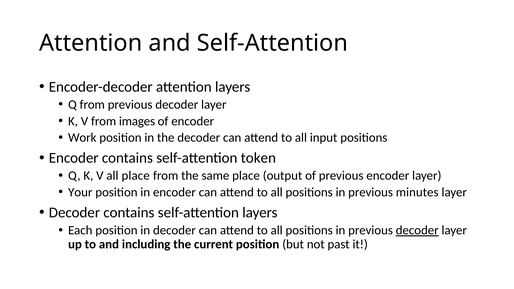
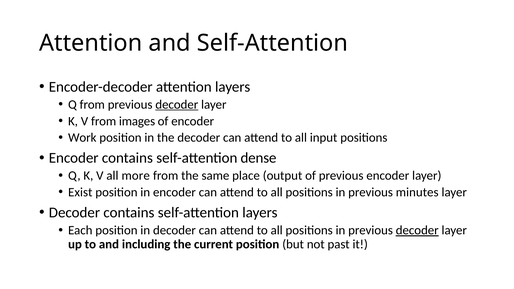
decoder underline: none -> present (177, 105)
token: token -> dense (258, 158)
all place: place -> more (136, 176)
Your: Your -> Exist (80, 192)
